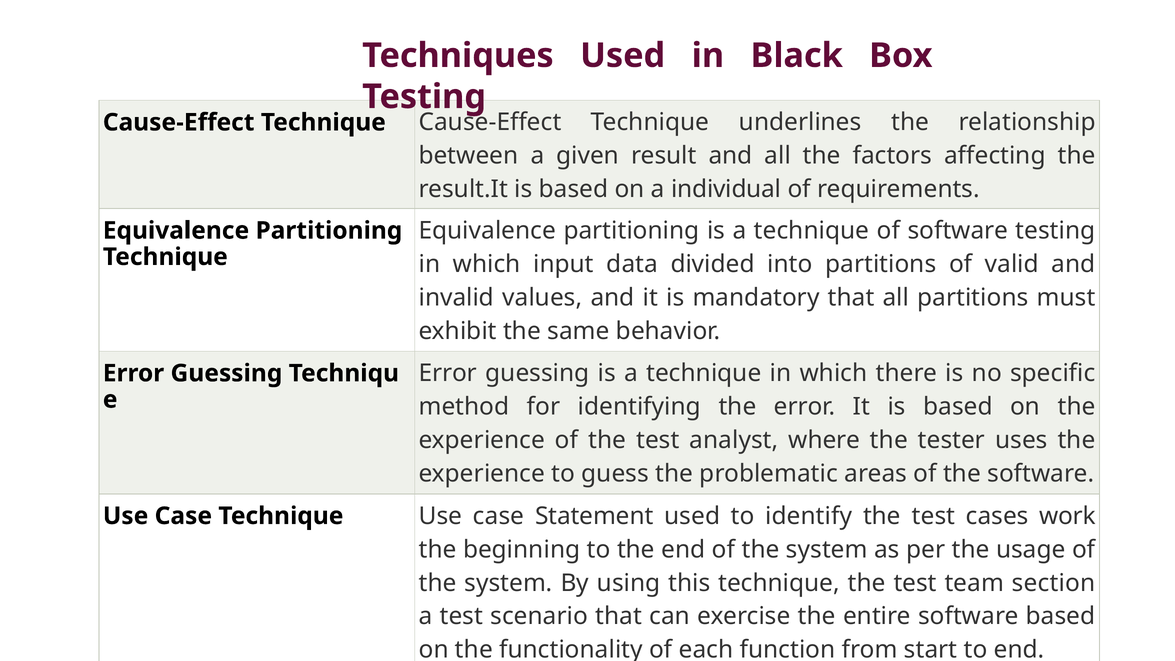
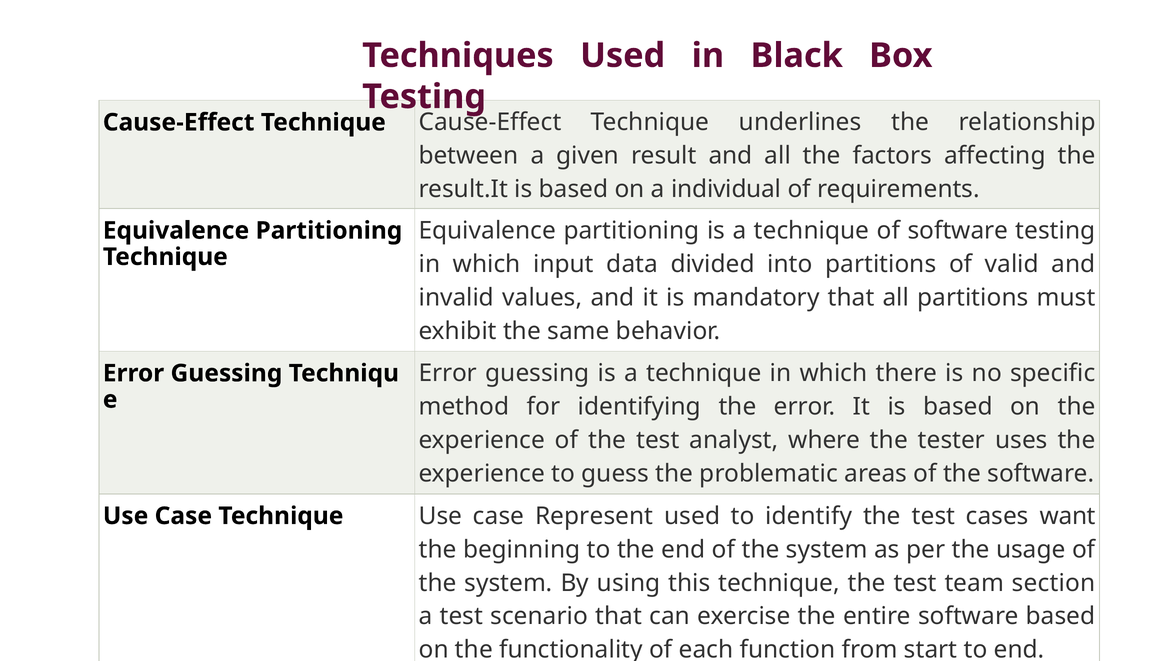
Statement: Statement -> Represent (594, 516)
work: work -> want (1068, 516)
